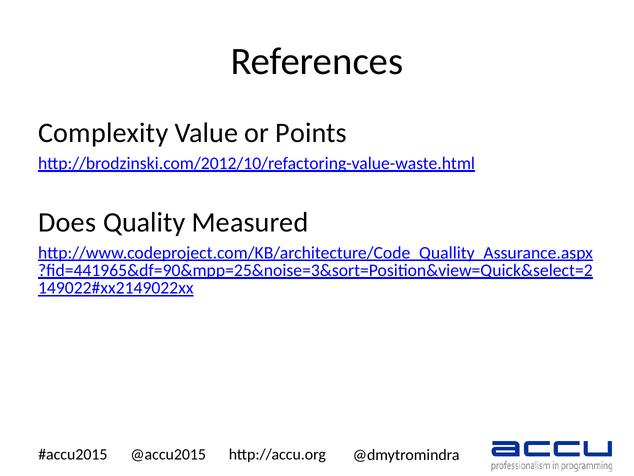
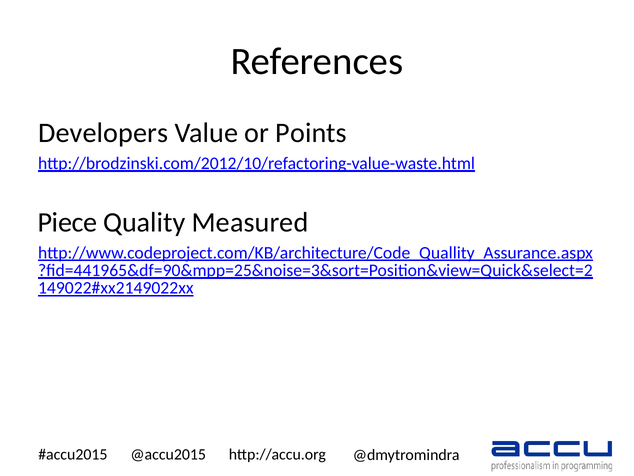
Complexity: Complexity -> Developers (103, 133)
Does: Does -> Piece (68, 222)
